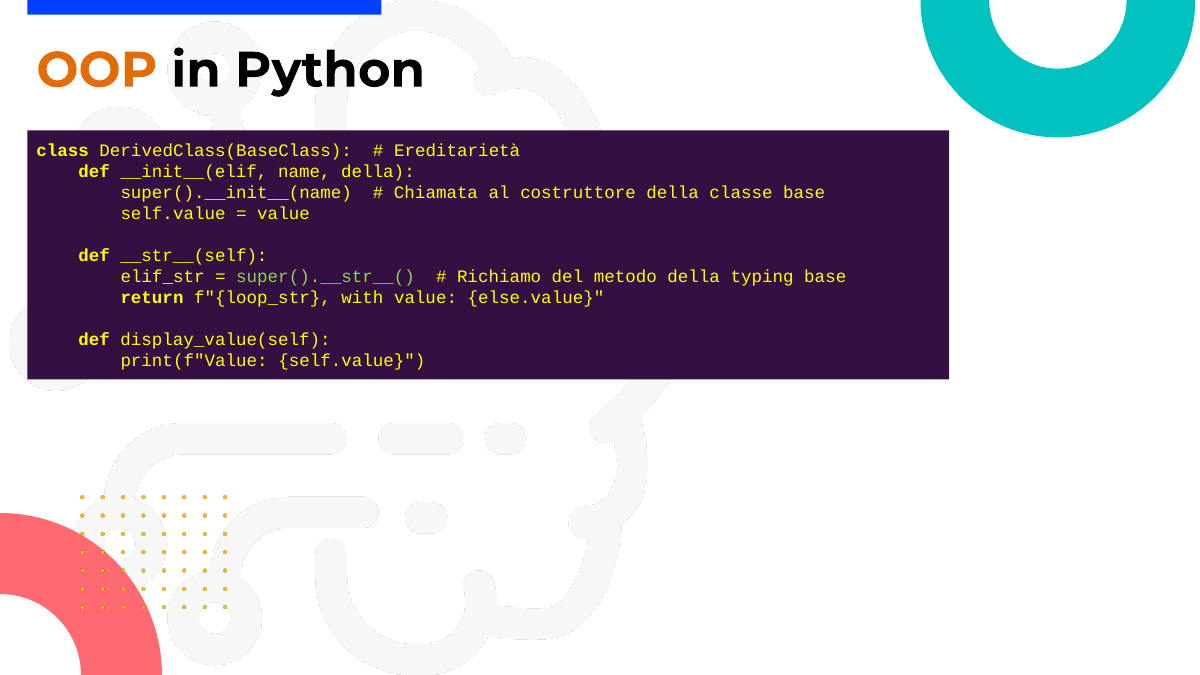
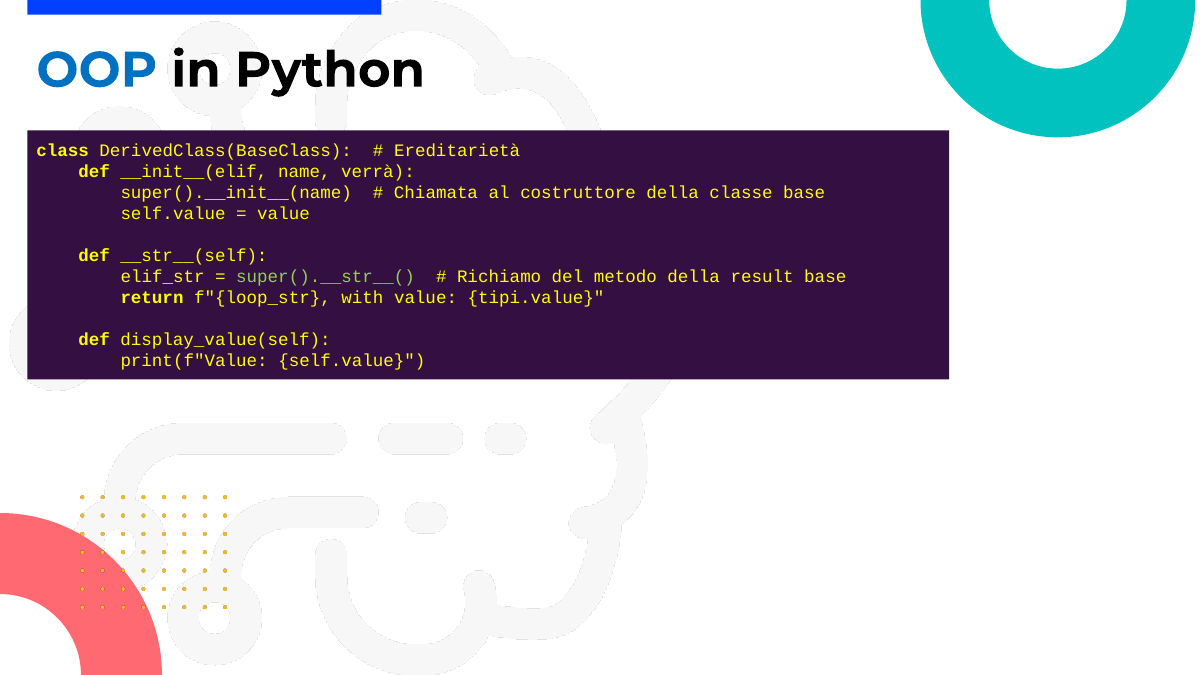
OOP colour: orange -> blue (97, 70)
name della: della -> verrà (378, 172)
typing: typing -> result (762, 277)
else.value: else.value -> tipi.value (536, 298)
